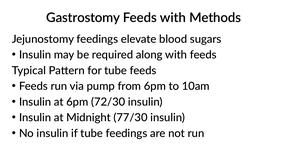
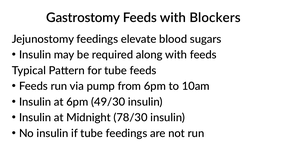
Methods: Methods -> Blockers (215, 18)
72/30: 72/30 -> 49/30 (108, 102)
77/30: 77/30 -> 78/30 (131, 118)
